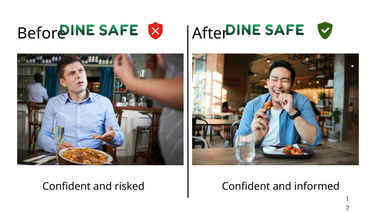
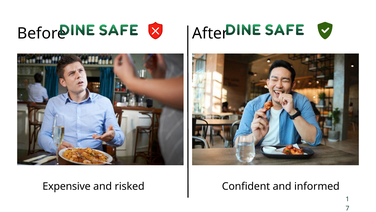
Confident: Confident -> Expensive (67, 186)
